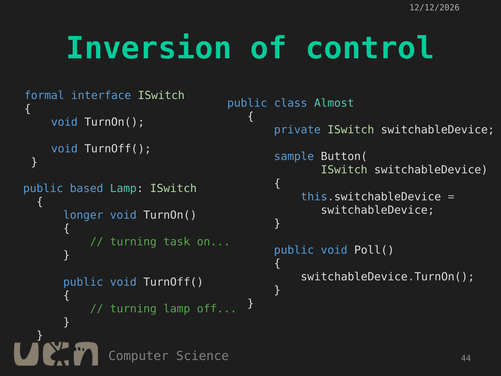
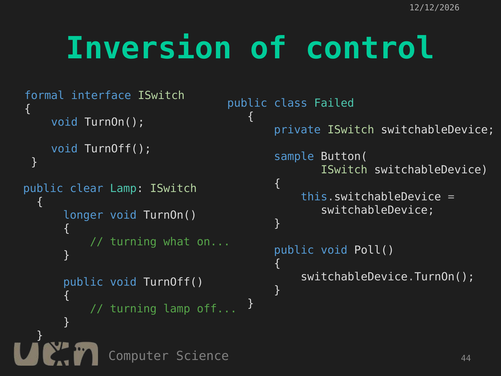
Almost: Almost -> Failed (334, 103)
based: based -> clear (87, 188)
task: task -> what (177, 242)
